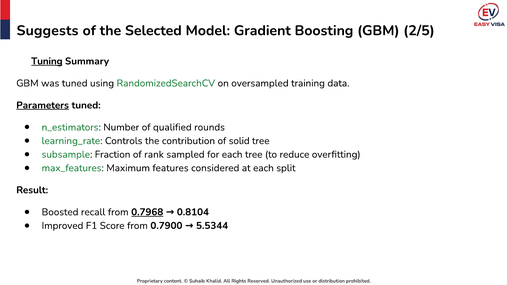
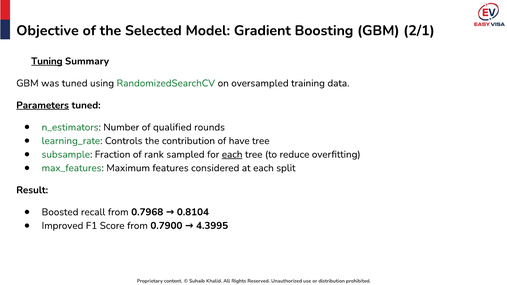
Suggests: Suggests -> Objective (48, 31)
2/5: 2/5 -> 2/1 (419, 31)
solid: solid -> have (239, 141)
each underline: none -> present (232, 155)
0.7968 underline: present -> none (147, 212)
5.5344: 5.5344 -> 4.3995 (212, 226)
